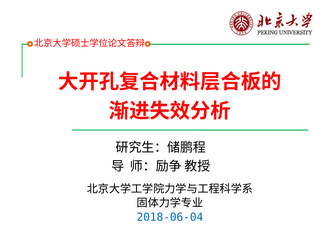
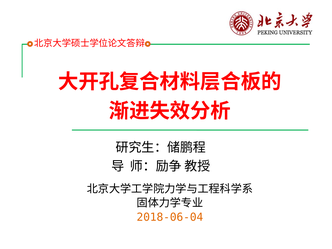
2018-06-04 colour: blue -> orange (170, 217)
